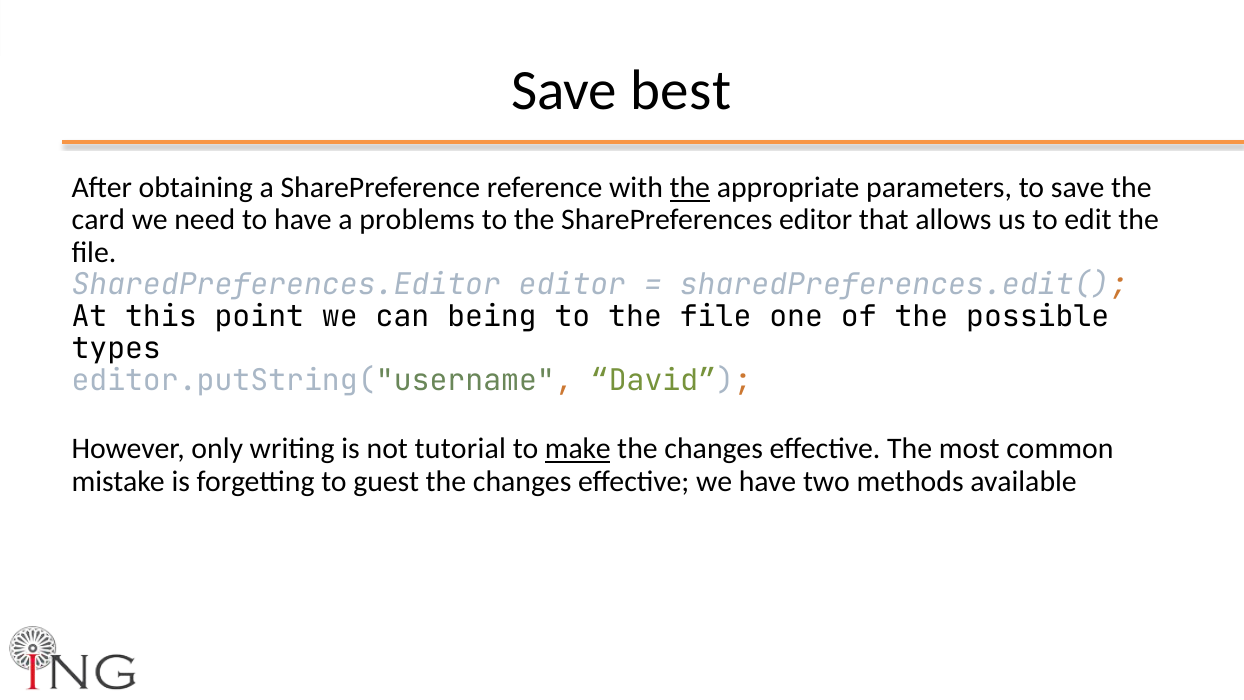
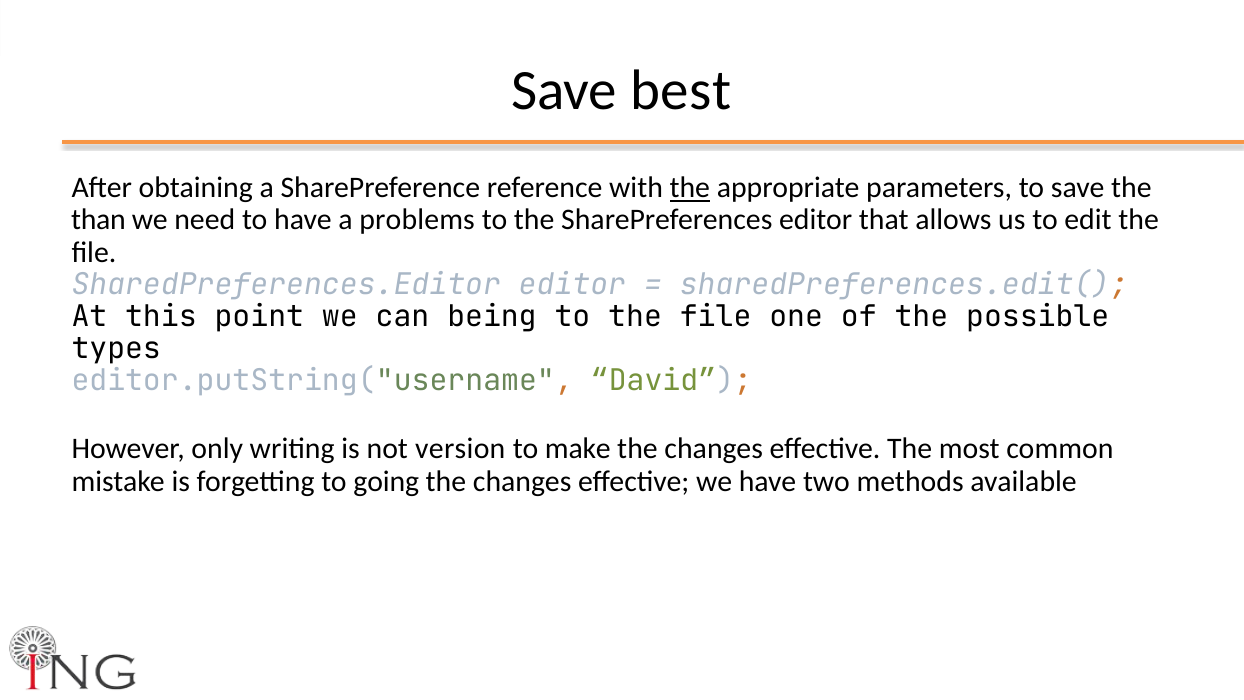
card: card -> than (98, 220)
tutorial: tutorial -> version (460, 449)
make underline: present -> none (578, 449)
guest: guest -> going (386, 481)
